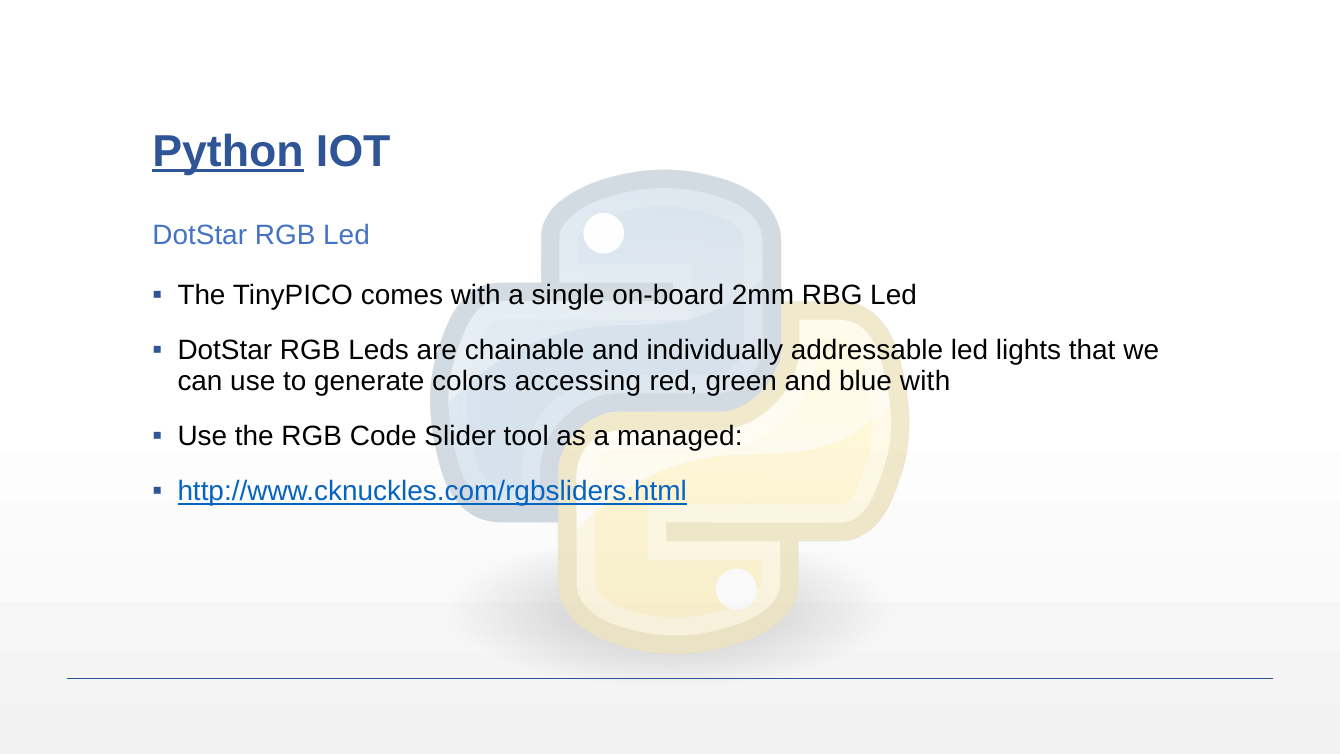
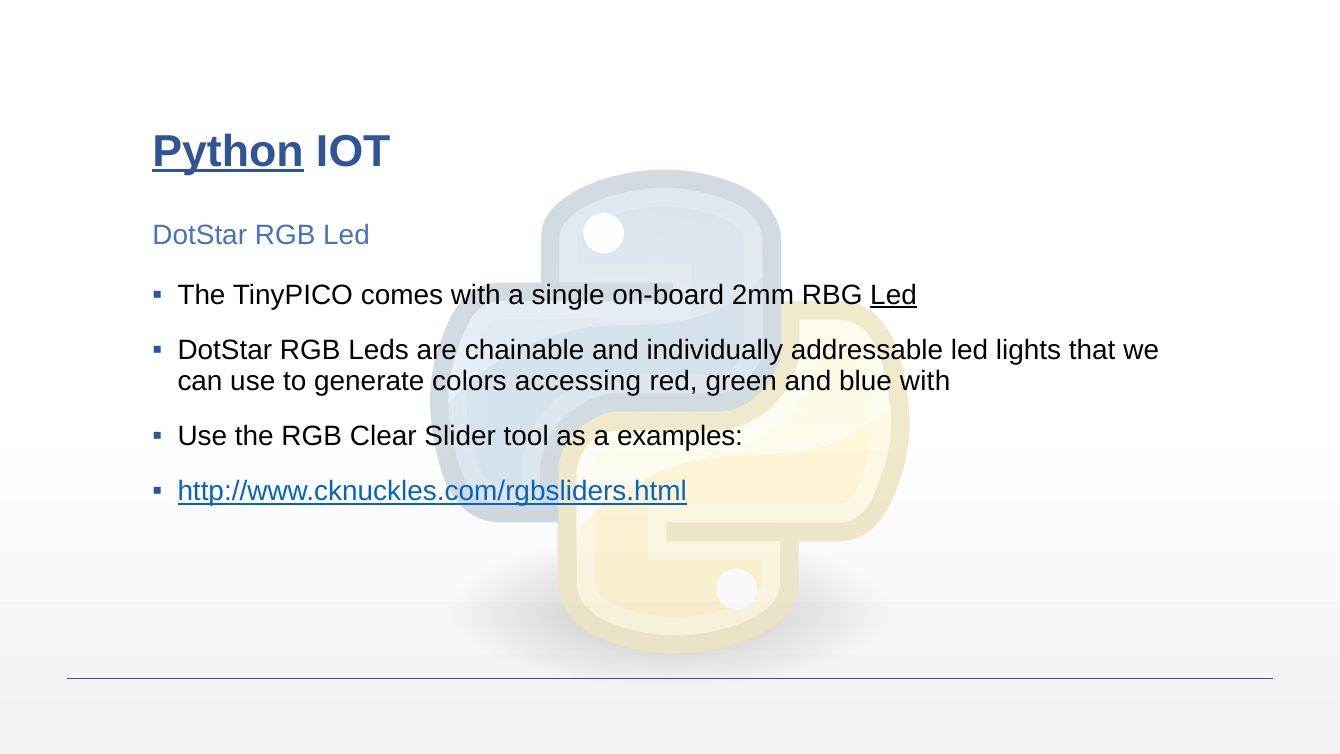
Led underline: none -> present (894, 295)
Code: Code -> Clear (383, 436)
managed: managed -> examples (680, 436)
